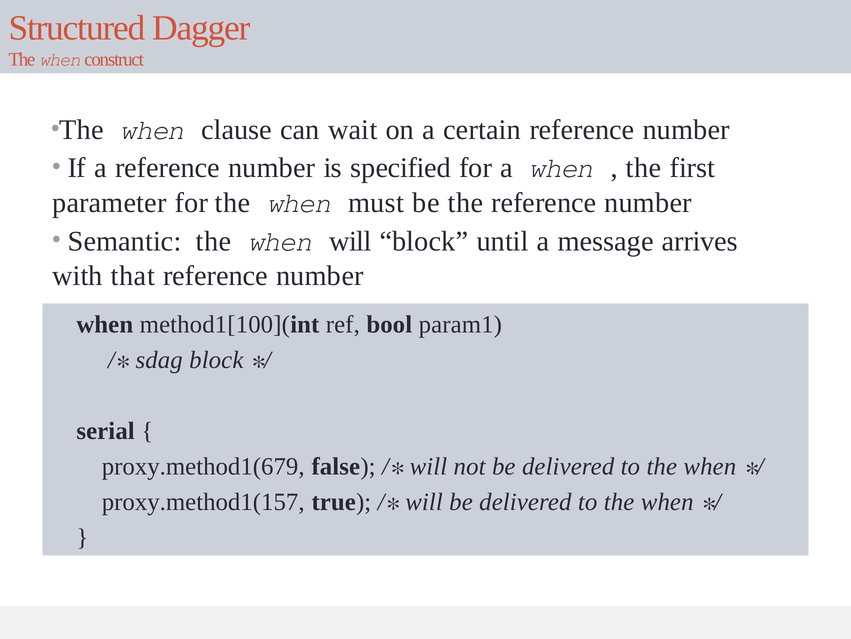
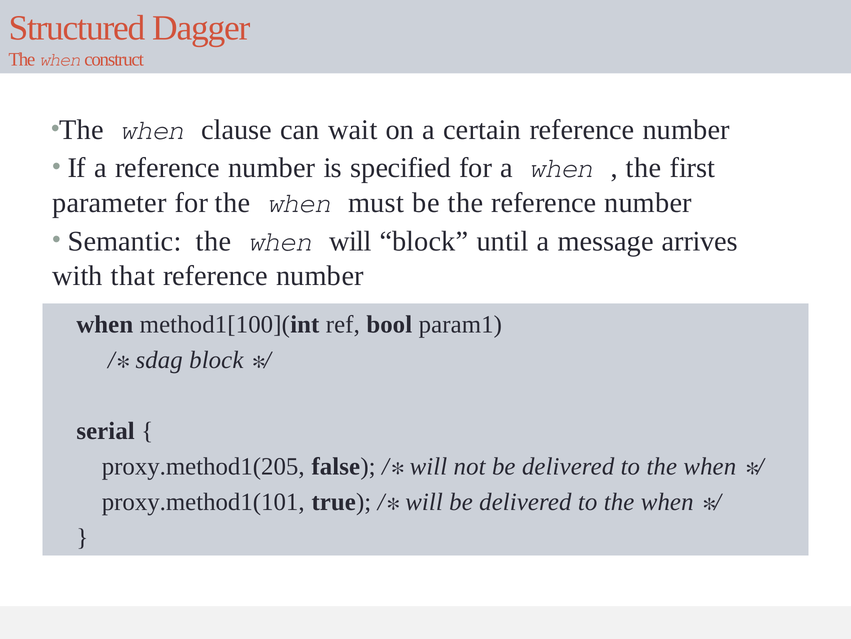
proxy.method1(679: proxy.method1(679 -> proxy.method1(205 (203, 466)
proxy.method1(157: proxy.method1(157 -> proxy.method1(101 (203, 502)
